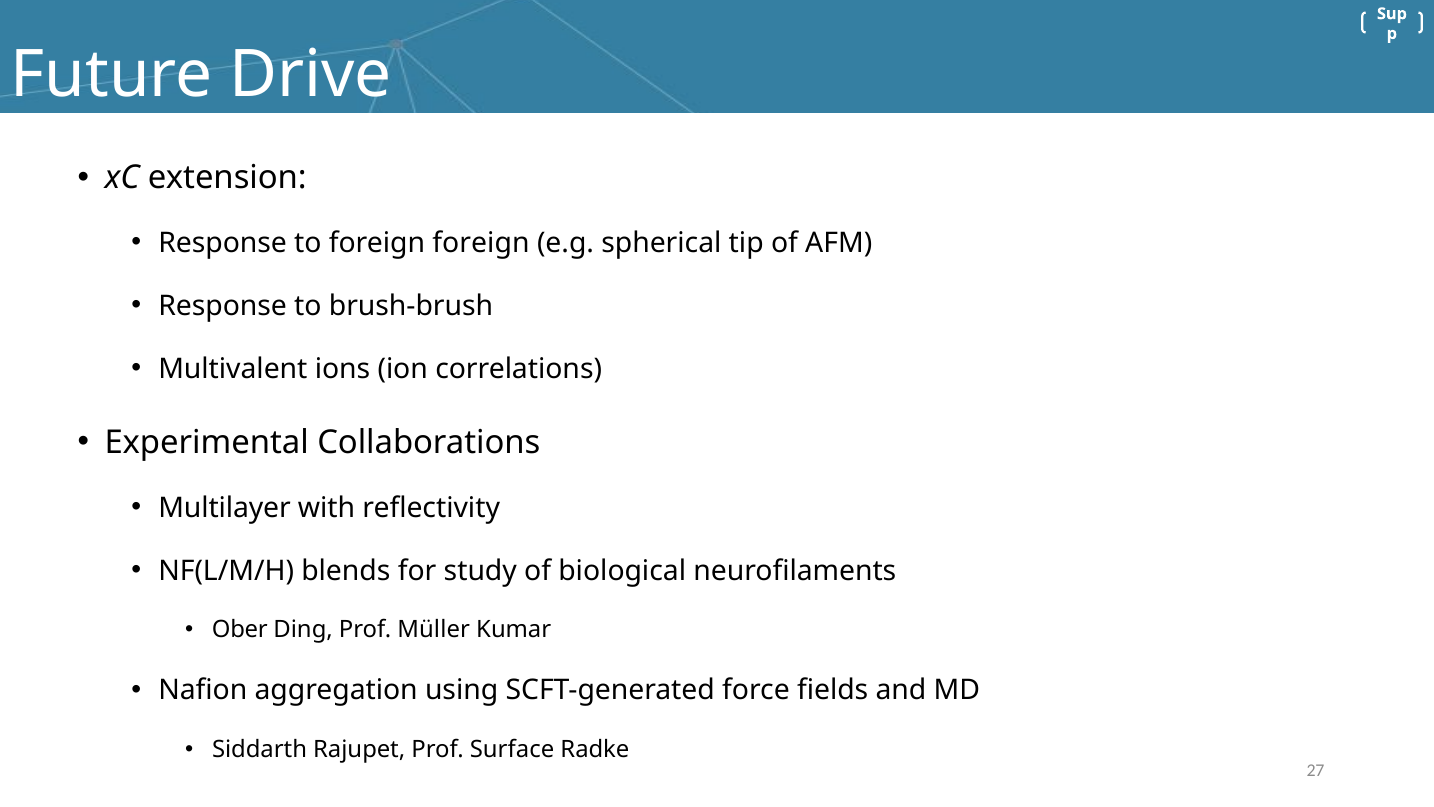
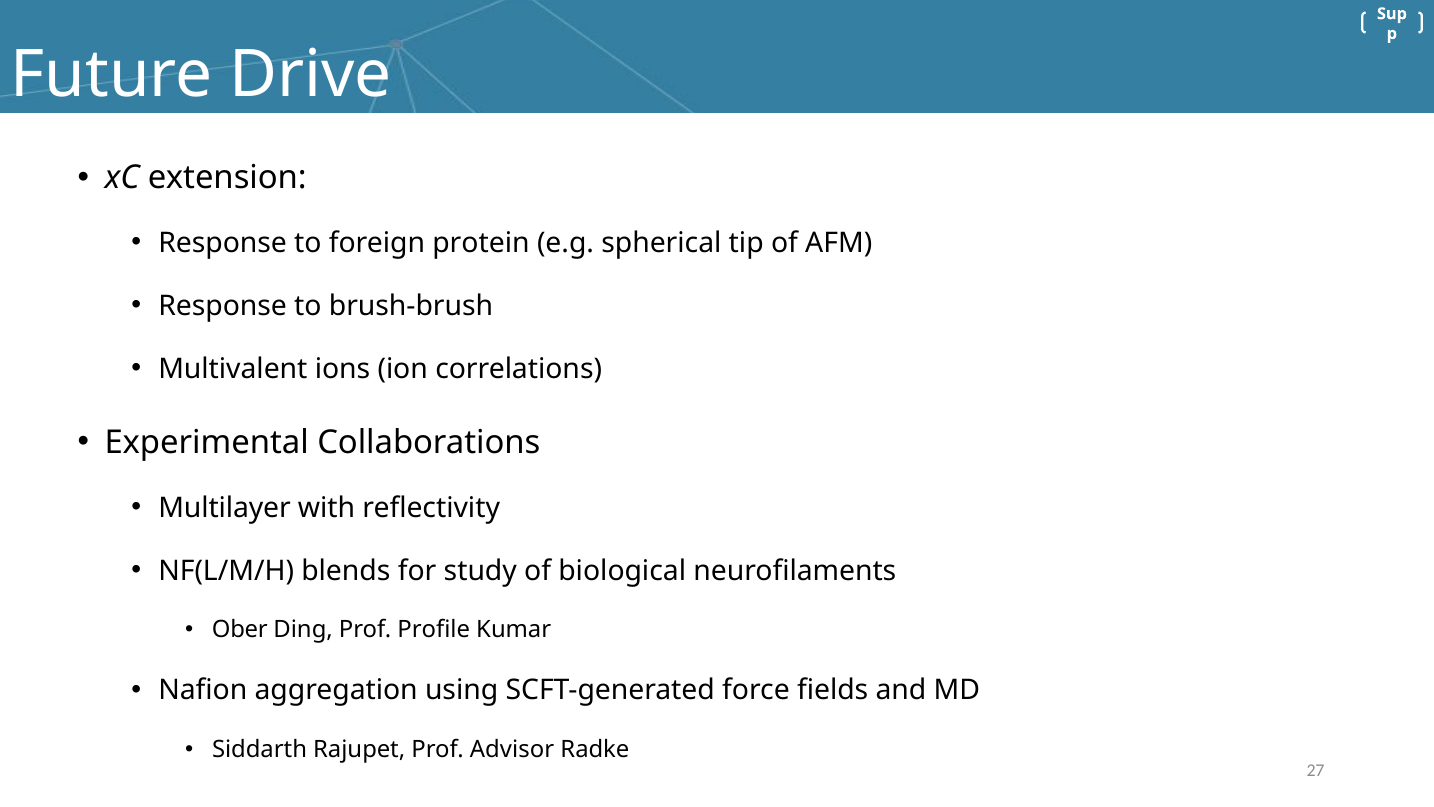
foreign foreign: foreign -> protein (481, 243)
Müller: Müller -> Profile (434, 630)
Surface: Surface -> Advisor (512, 749)
